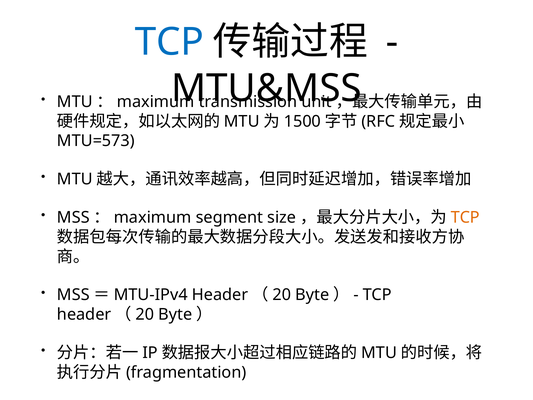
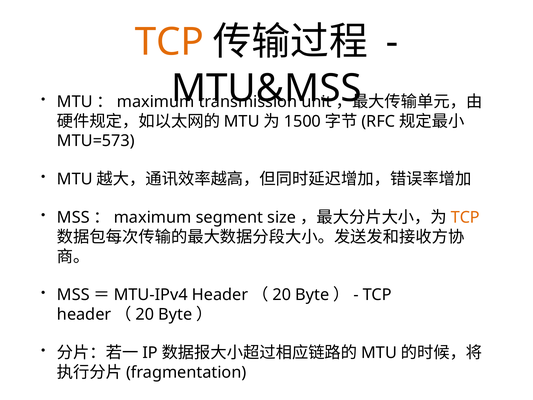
TCP colour: blue -> orange (169, 42)
